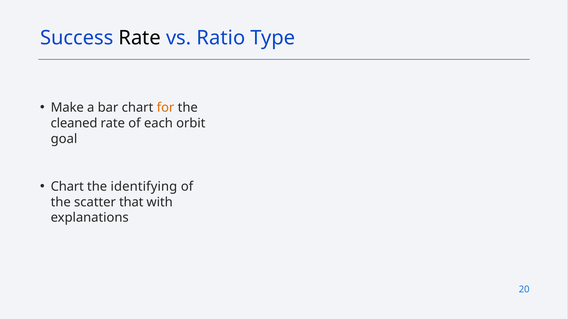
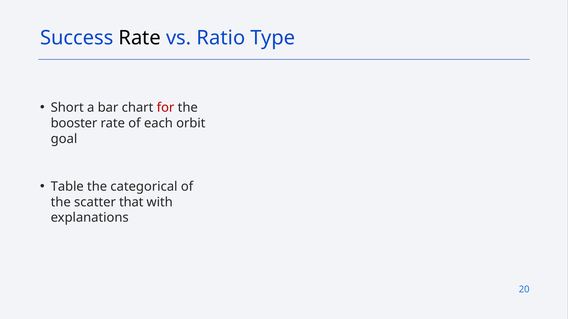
Make: Make -> Short (67, 108)
for colour: orange -> red (166, 108)
cleaned: cleaned -> booster (74, 123)
Chart: Chart -> Table (67, 187)
identifying: identifying -> categorical (144, 187)
